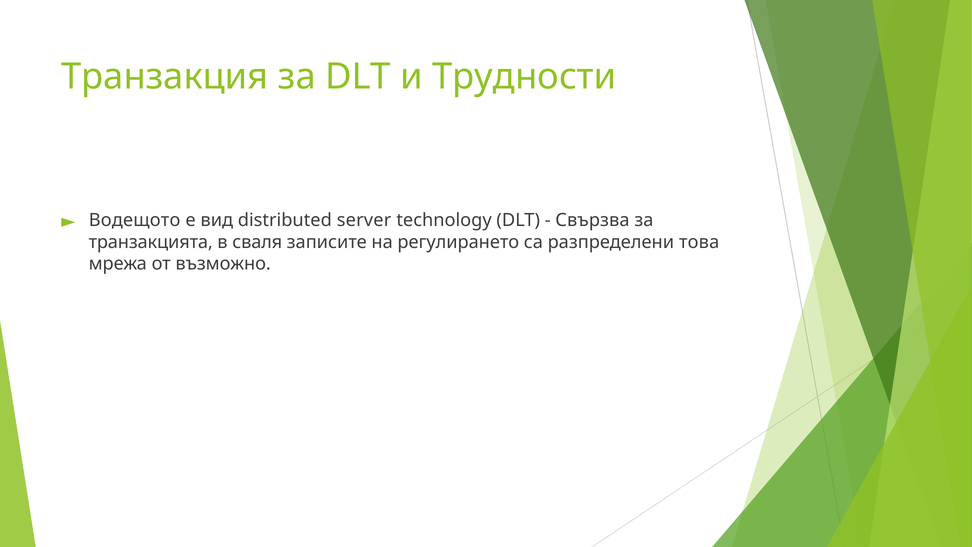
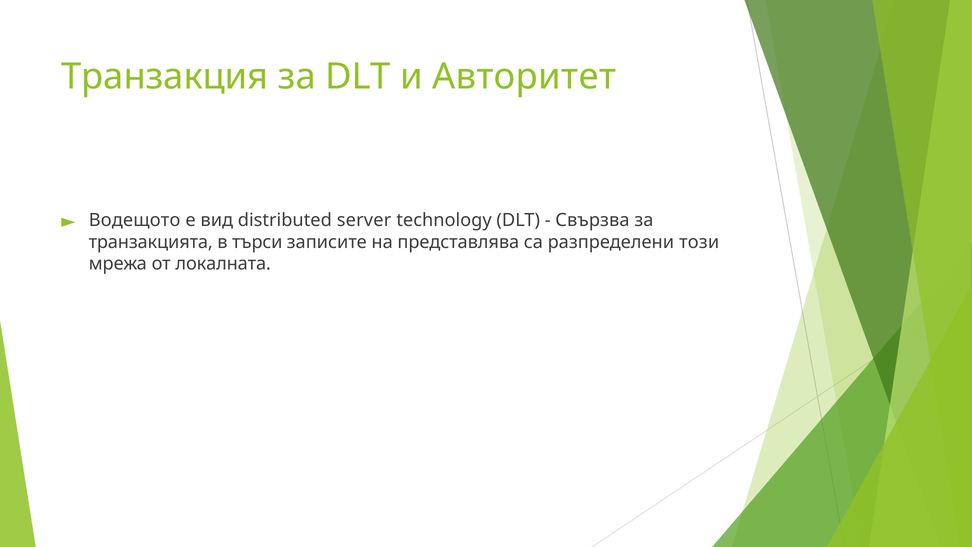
Трудности: Трудности -> Авторитет (524, 77)
сваля: сваля -> търси (257, 242)
регулирането: регулирането -> представлява (458, 242)
това: това -> този (699, 242)
възможно: възможно -> локалната (223, 264)
